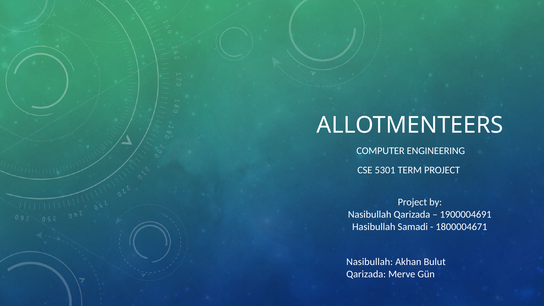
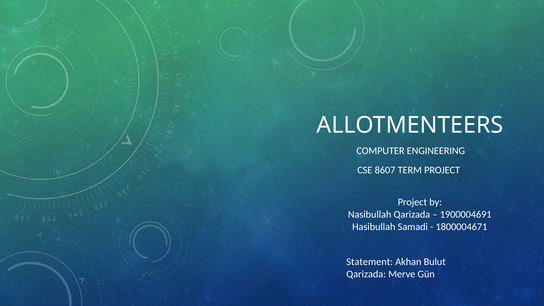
5301: 5301 -> 8607 (385, 170)
Nasibullah: Nasibullah -> Statement (370, 262)
